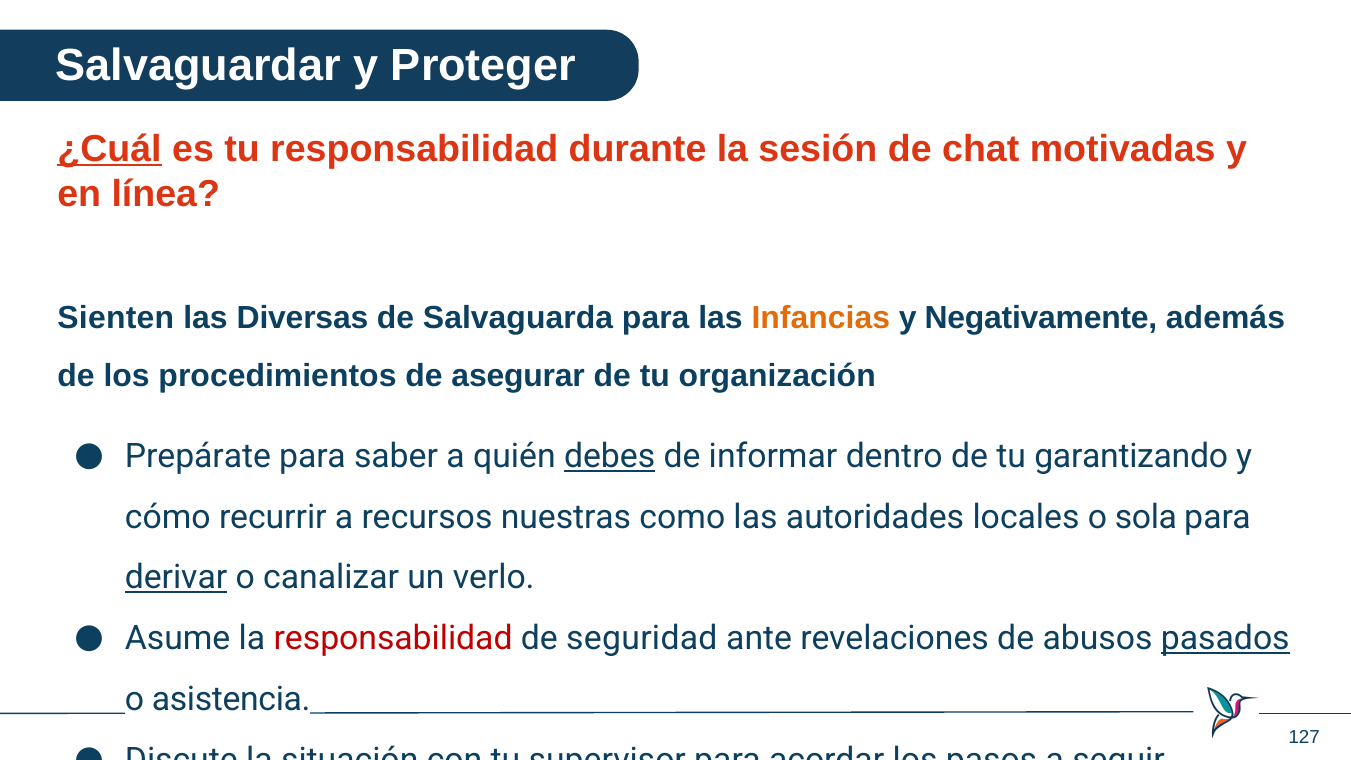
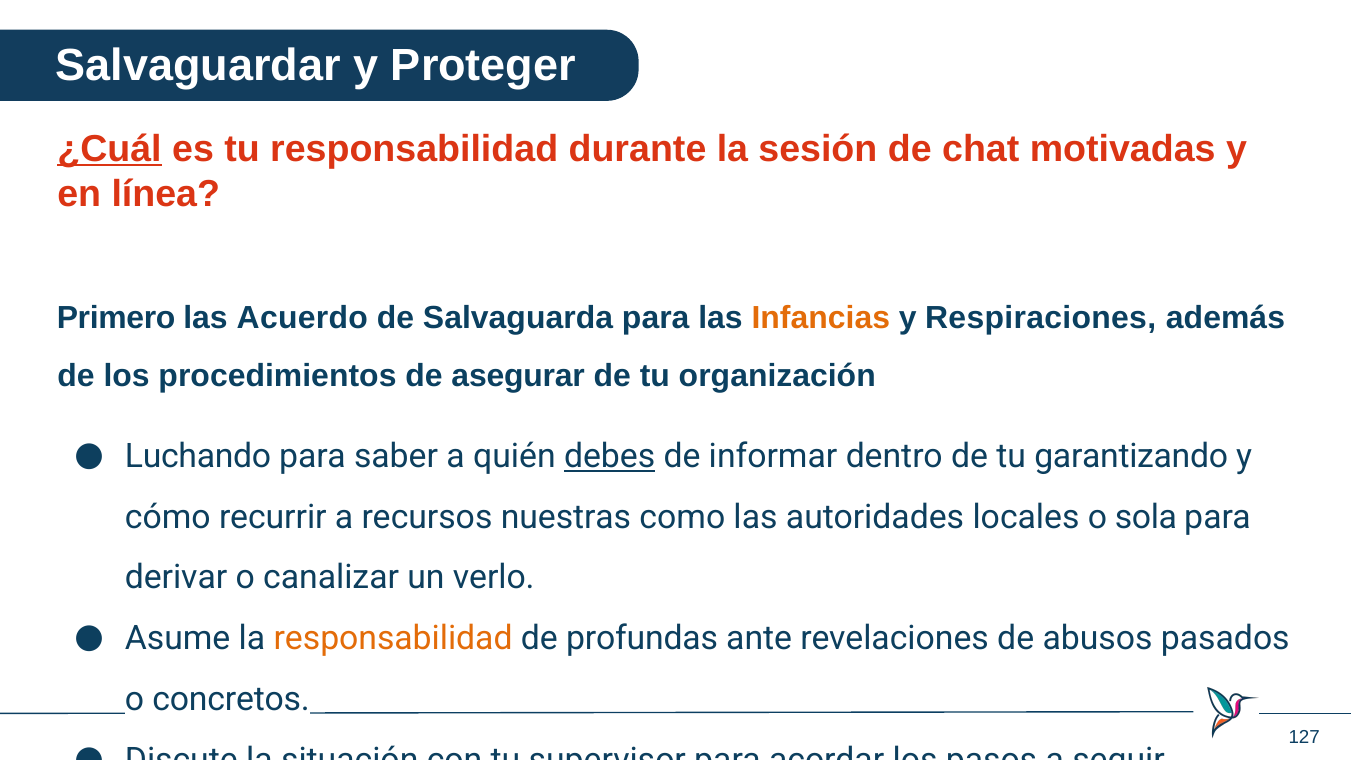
Sienten: Sienten -> Primero (116, 318)
Diversas: Diversas -> Acuerdo (302, 318)
Negativamente: Negativamente -> Respiraciones (1041, 318)
Prepárate: Prepárate -> Luchando (198, 456)
derivar underline: present -> none (176, 578)
responsabilidad colour: red -> orange (393, 639)
seguridad: seguridad -> profundas (642, 639)
pasados underline: present -> none (1225, 639)
asistencia: asistencia -> concretos (231, 699)
